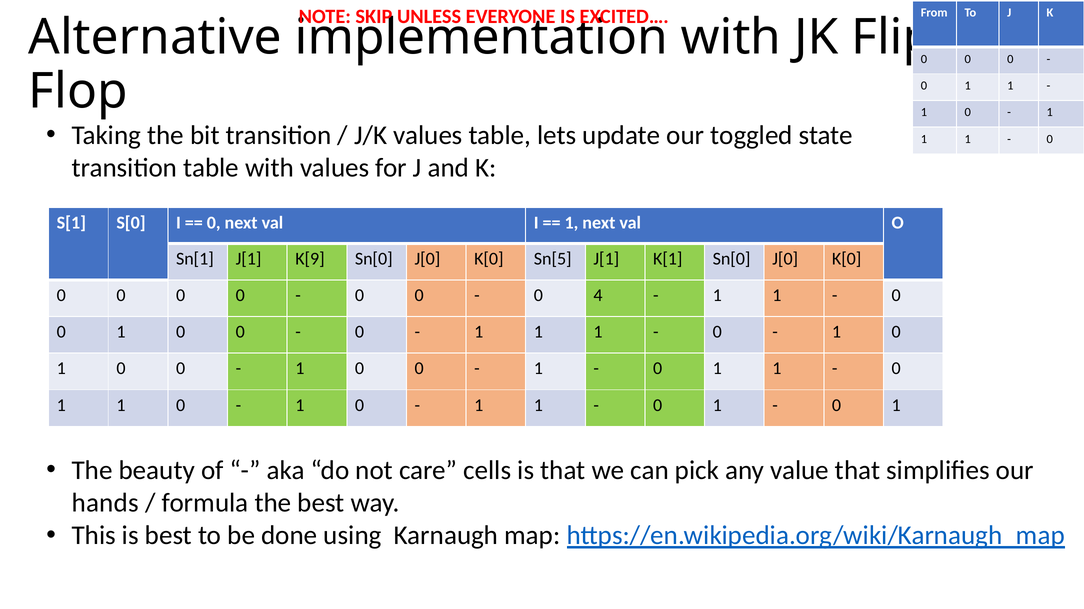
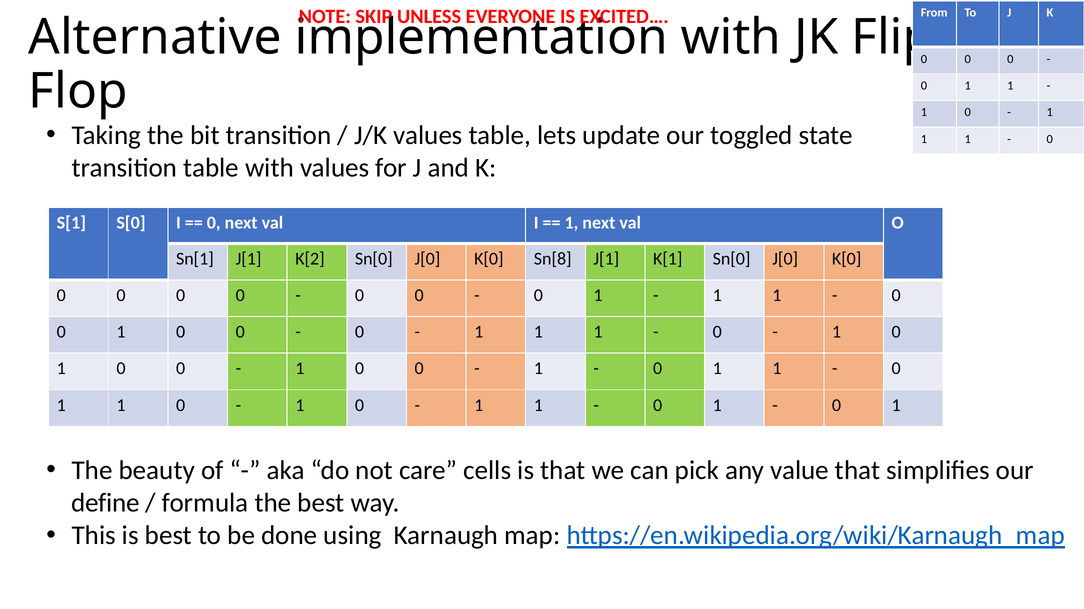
K[9: K[9 -> K[2 (310, 259)
Sn[5: Sn[5 -> Sn[8 (553, 259)
4: 4 -> 1 (598, 296)
hands: hands -> define (106, 504)
